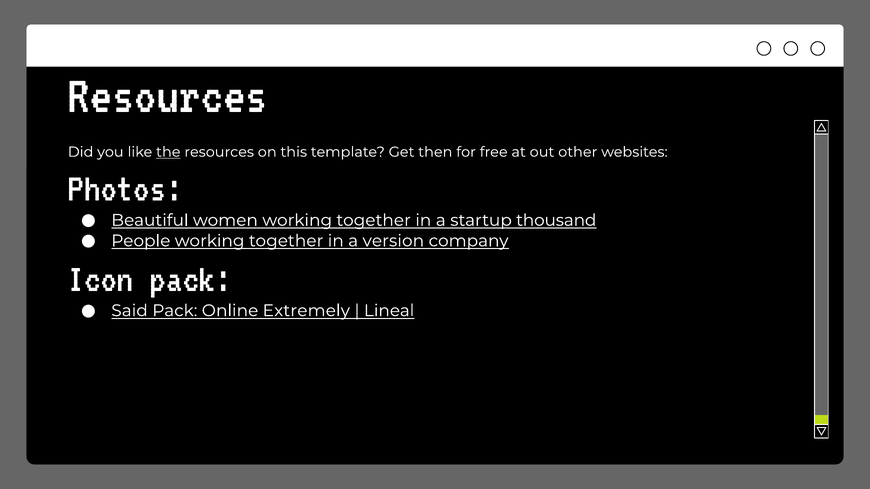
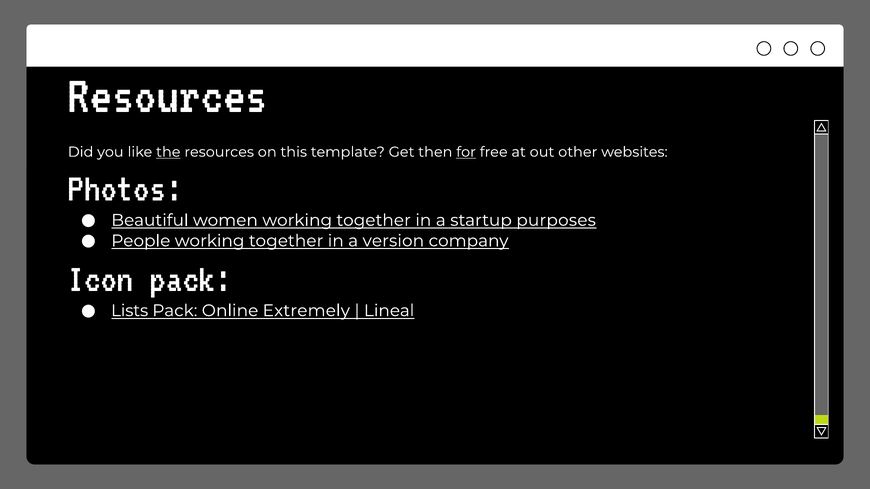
for underline: none -> present (466, 152)
thousand: thousand -> purposes (556, 220)
Said: Said -> Lists (130, 311)
